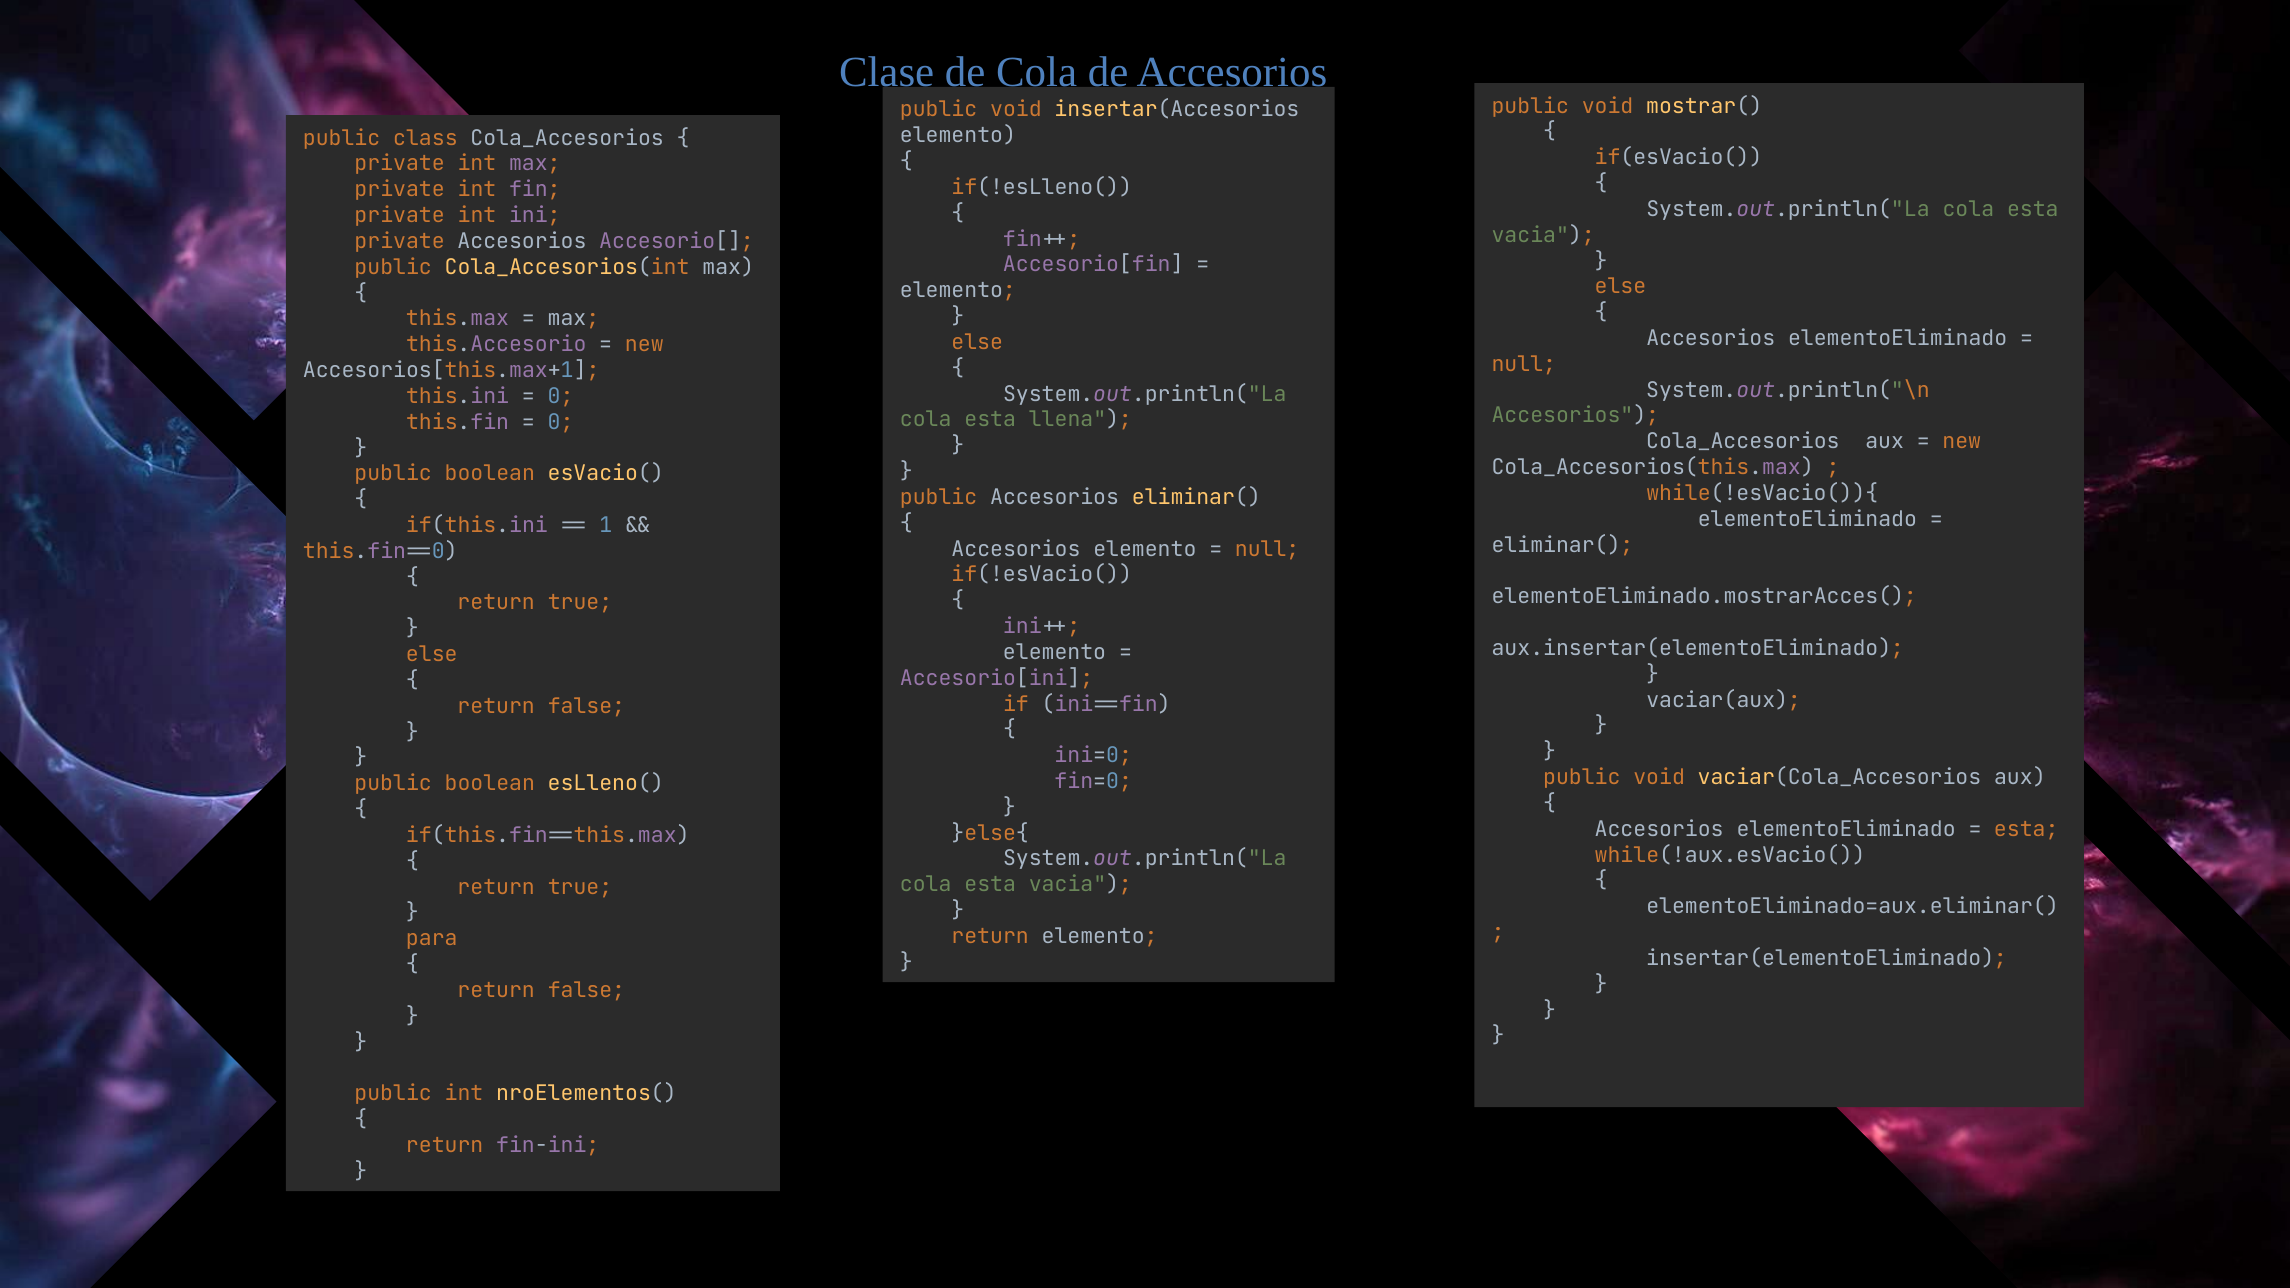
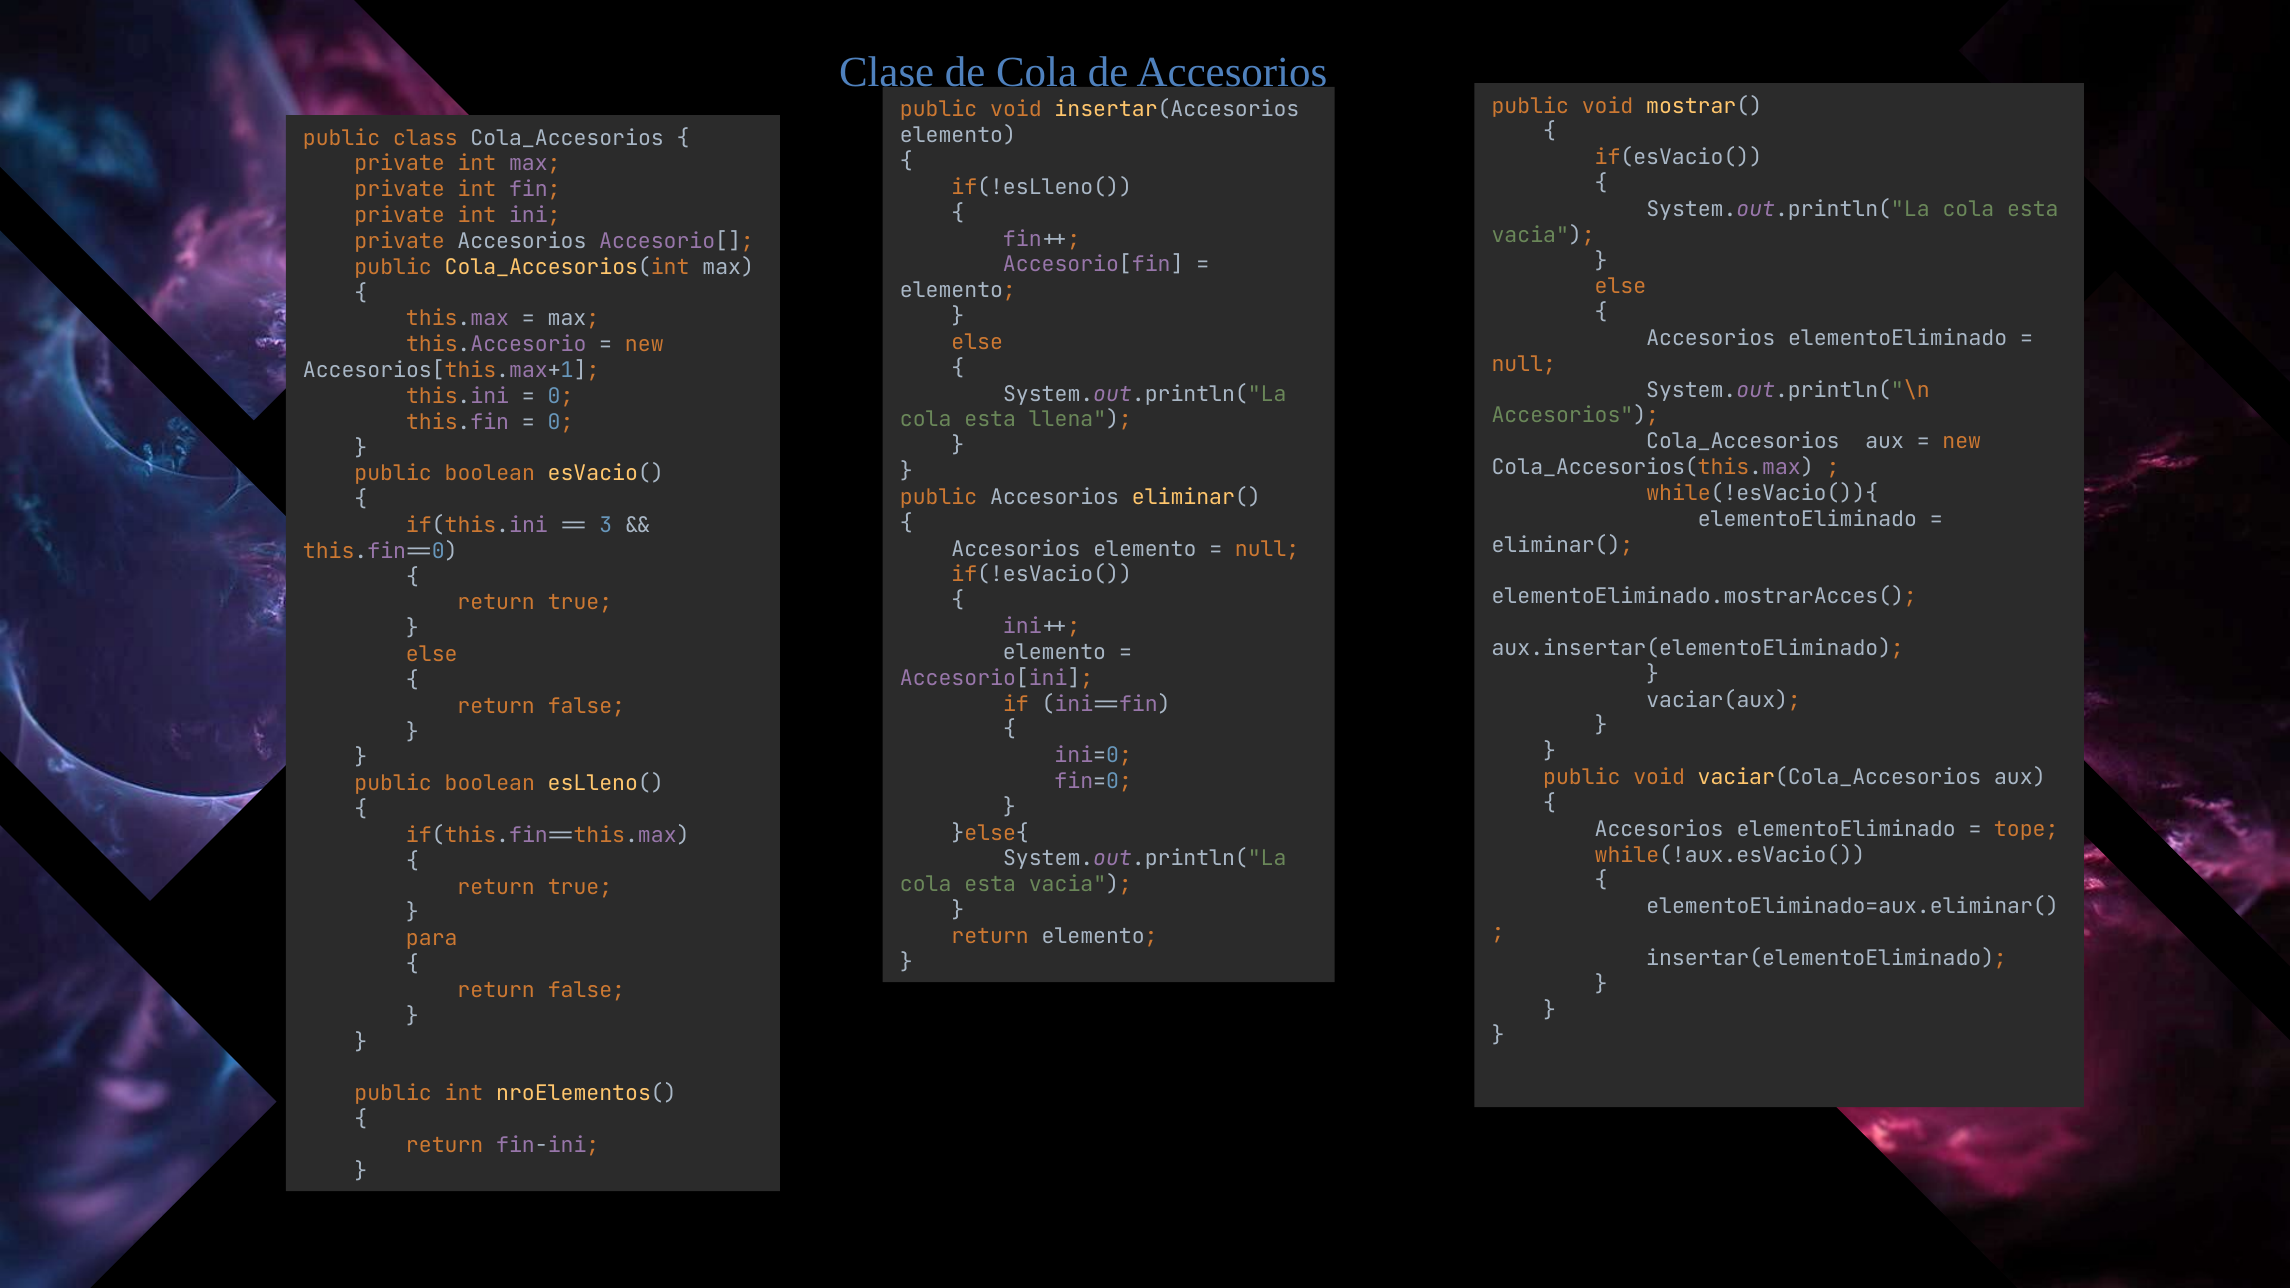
1: 1 -> 3 (606, 525)
esta: esta -> tope (2026, 829)
